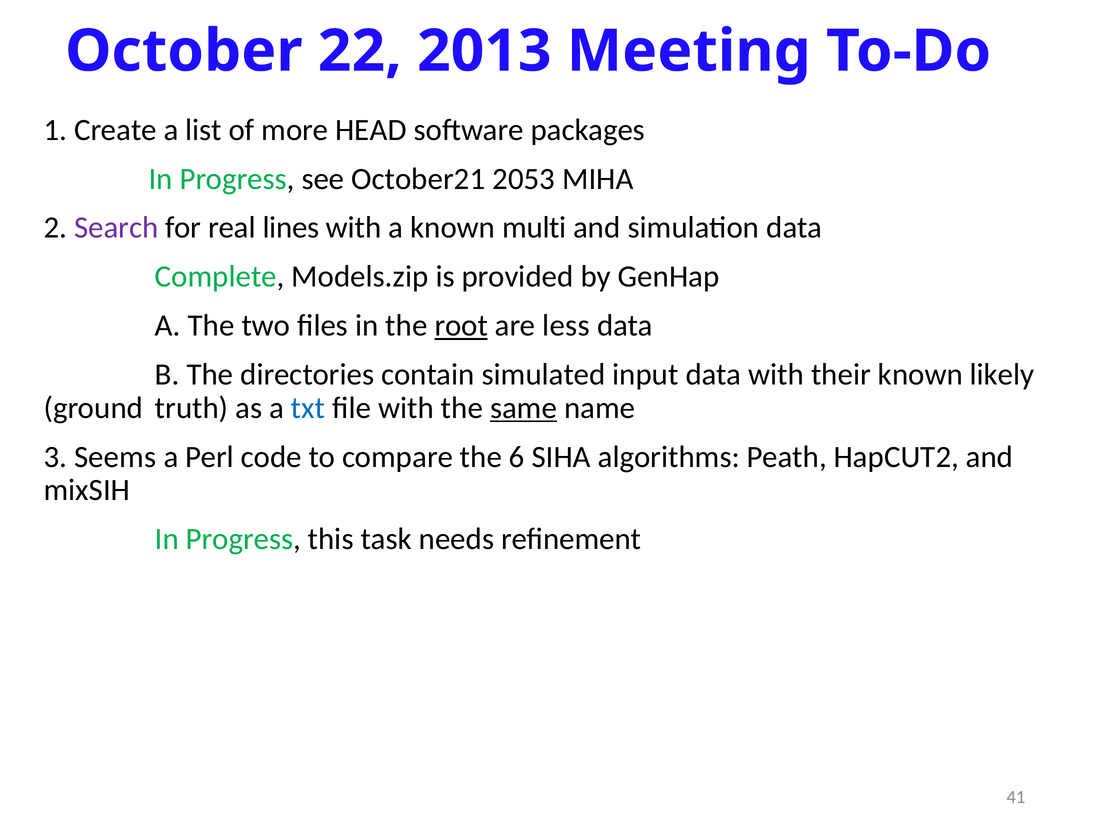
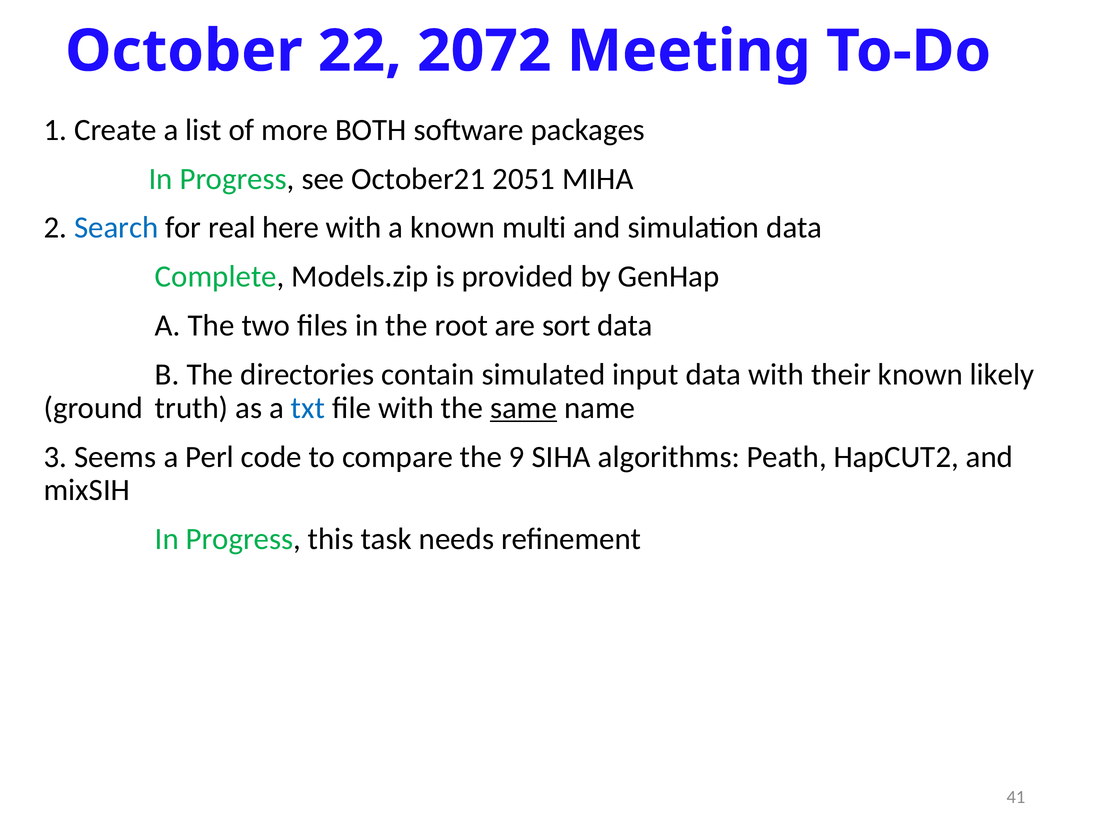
2013: 2013 -> 2072 (484, 51)
HEAD: HEAD -> BOTH (371, 130)
2053: 2053 -> 2051 (524, 179)
Search colour: purple -> blue (116, 228)
lines: lines -> here (291, 228)
root underline: present -> none (461, 325)
less: less -> sort (566, 325)
6: 6 -> 9 (517, 457)
